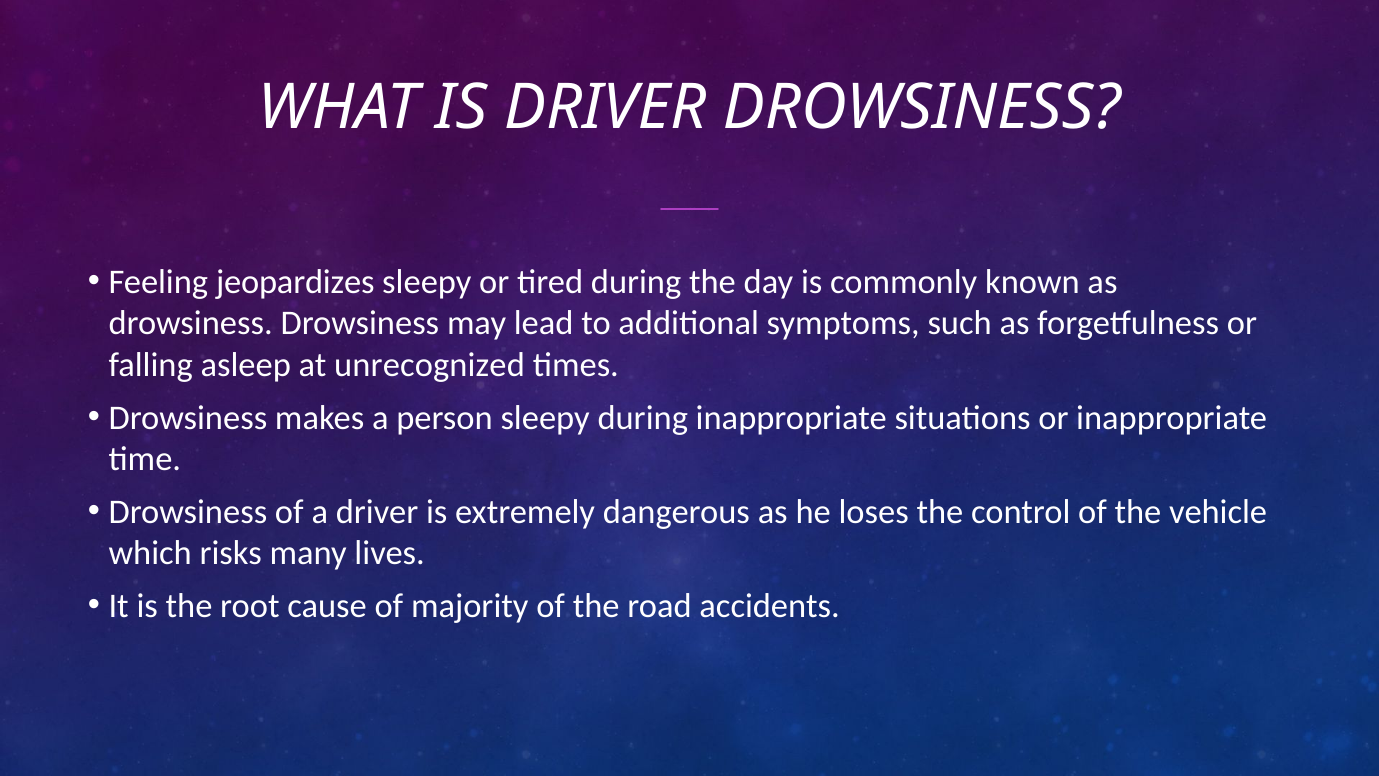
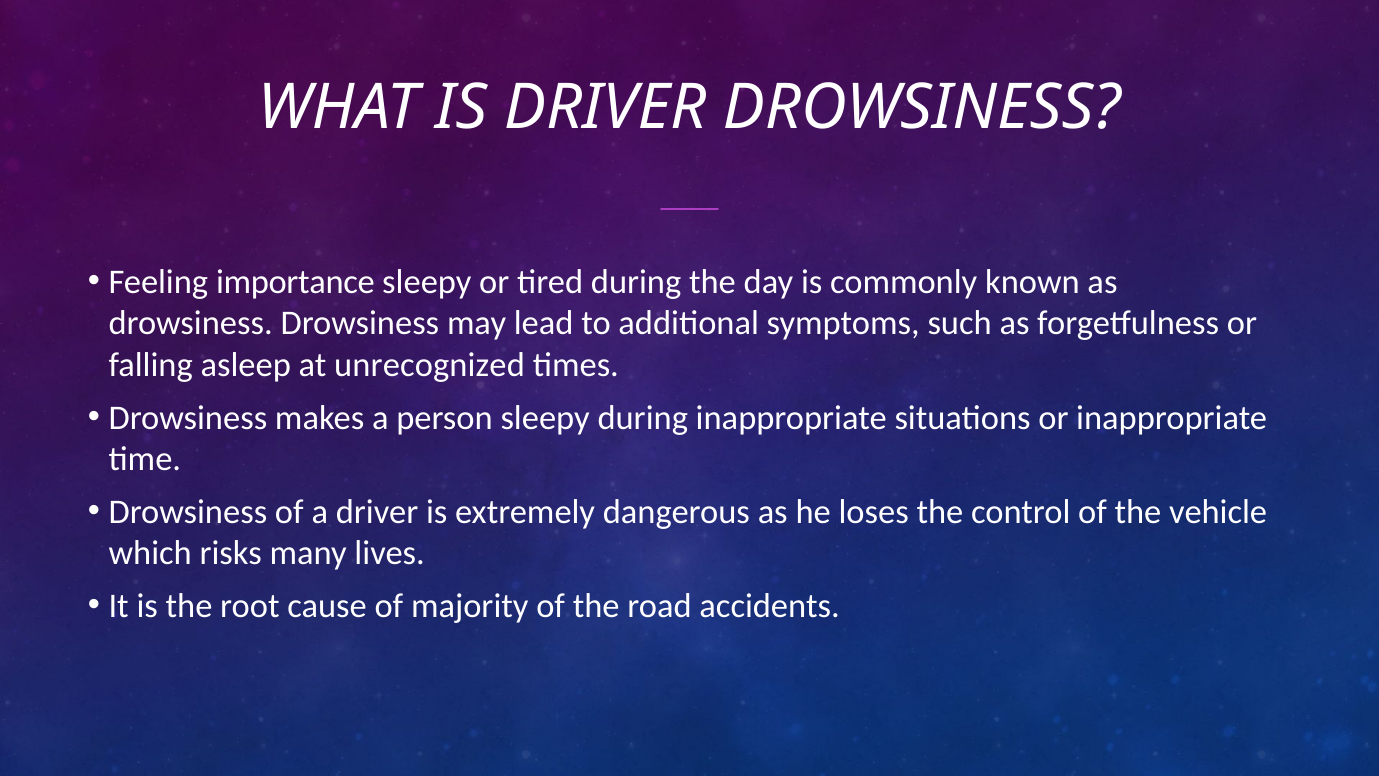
jeopardizes: jeopardizes -> importance (295, 282)
